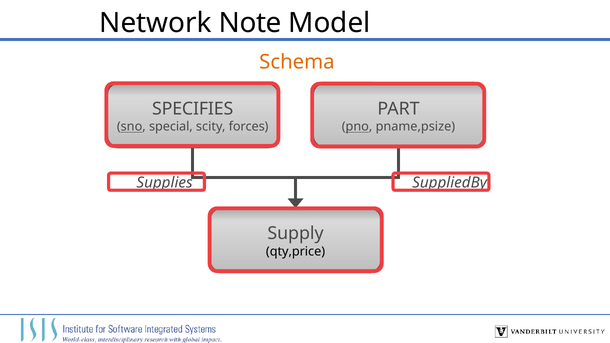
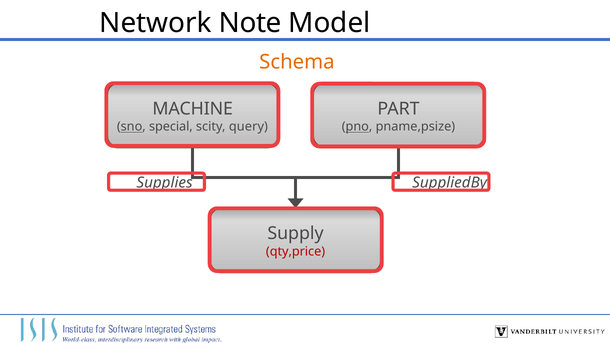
SPECIFIES: SPECIFIES -> MACHINE (193, 109)
forces: forces -> query (248, 127)
qty,price colour: black -> red (296, 252)
